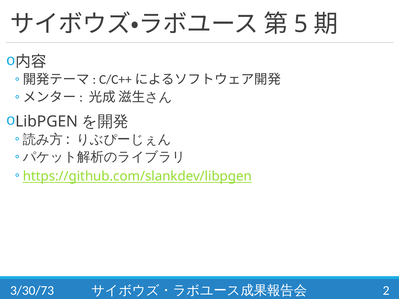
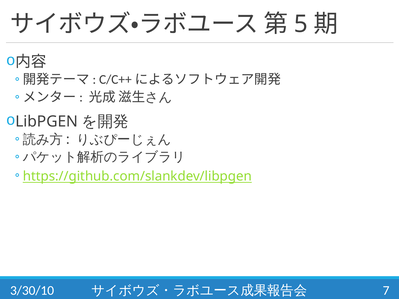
3/30/73: 3/30/73 -> 3/30/10 (32, 291)
2: 2 -> 7 (386, 291)
